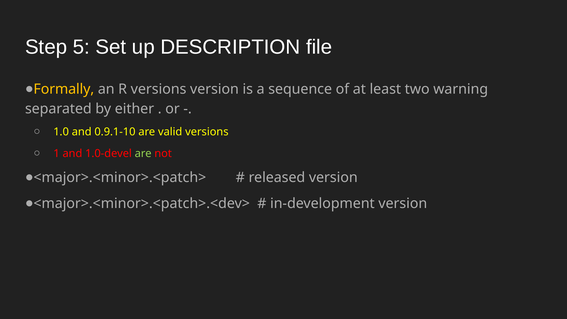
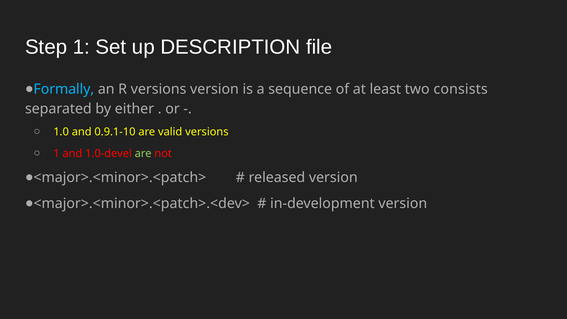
Step 5: 5 -> 1 (81, 47)
Formally colour: yellow -> light blue (64, 89)
warning: warning -> consists (461, 89)
